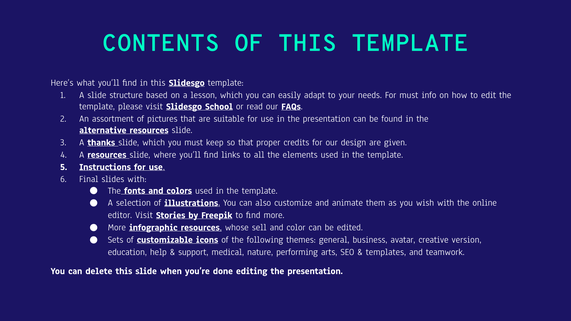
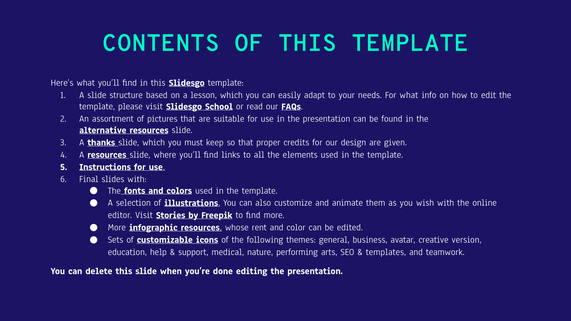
For must: must -> what (409, 95)
sell: sell -> rent (259, 228)
